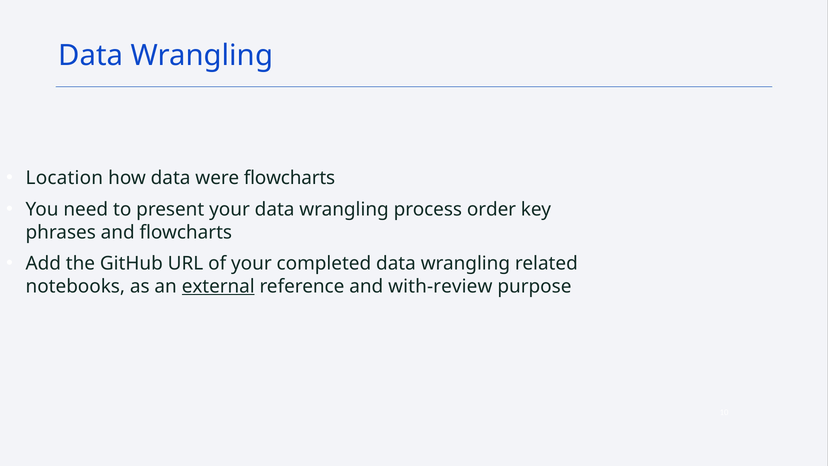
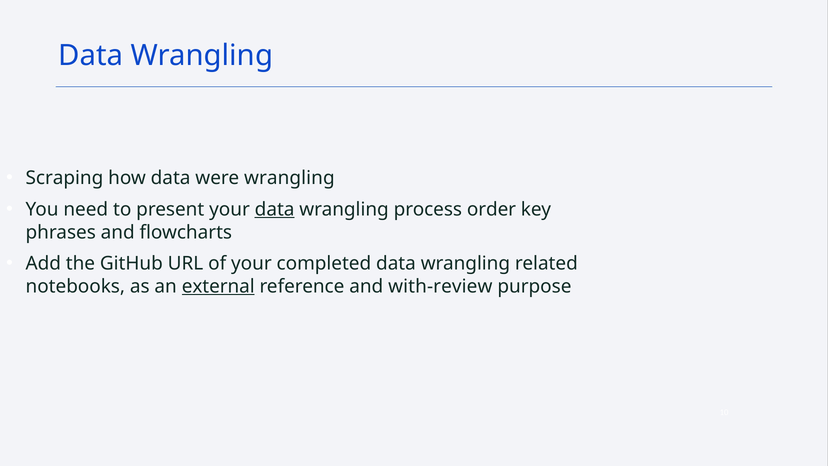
Location: Location -> Scraping (64, 178)
were flowcharts: flowcharts -> wrangling (289, 178)
data underline: none -> present (275, 209)
